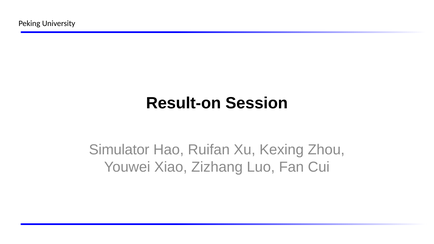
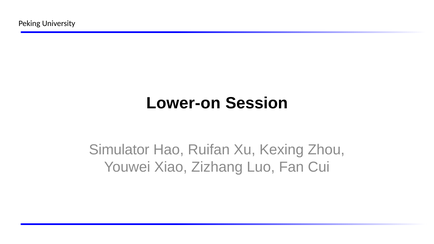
Result-on: Result-on -> Lower-on (183, 103)
